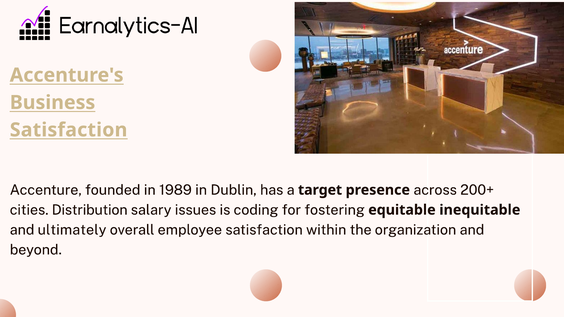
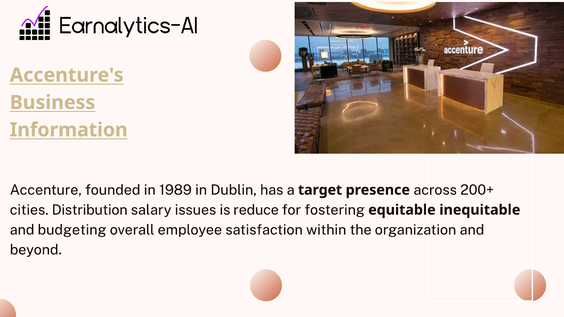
Satisfaction: Satisfaction -> Information (69, 130)
coding: coding -> reduce (256, 210)
ultimately: ultimately -> budgeting (72, 230)
